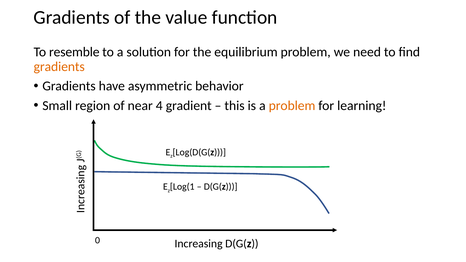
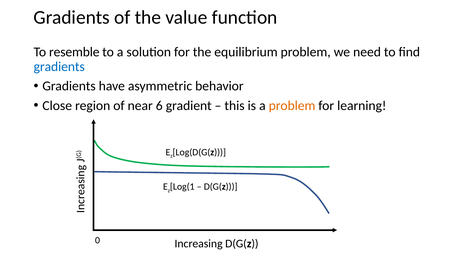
gradients colour: orange -> blue (59, 67)
Small: Small -> Close (57, 106)
4: 4 -> 6 (159, 106)
